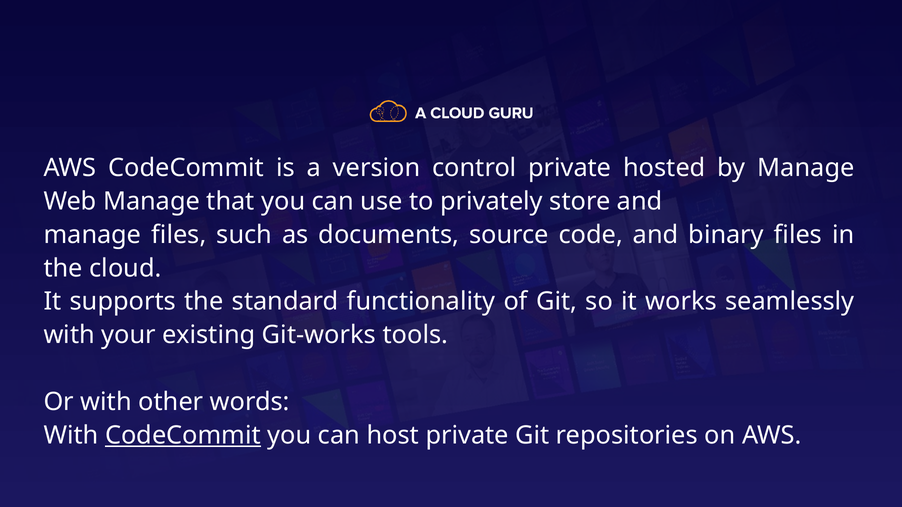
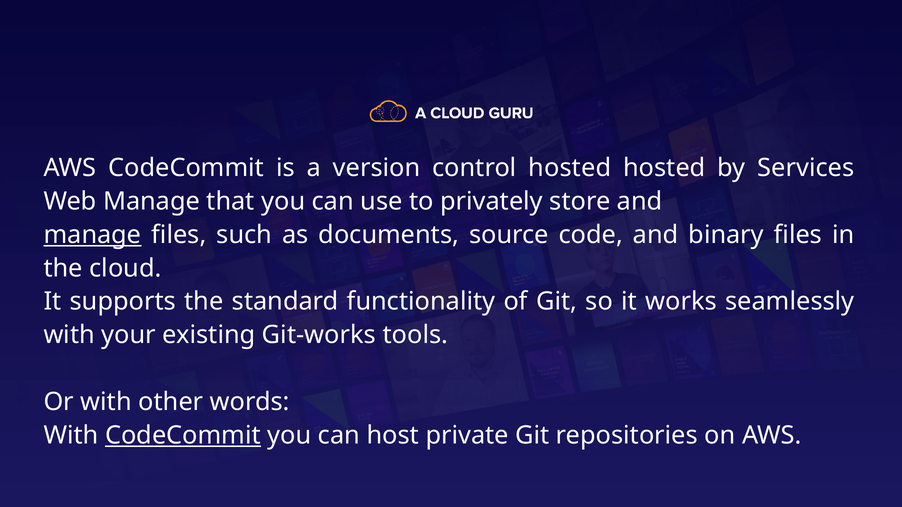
control private: private -> hosted (570, 168)
by Manage: Manage -> Services (806, 168)
manage underline: none -> present (92, 235)
